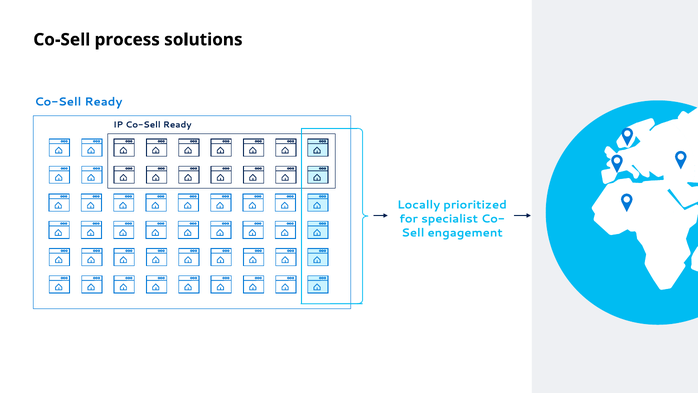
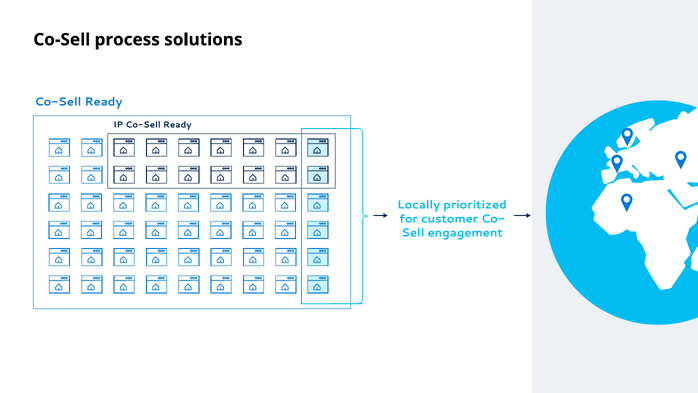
specialist: specialist -> customer (450, 219)
